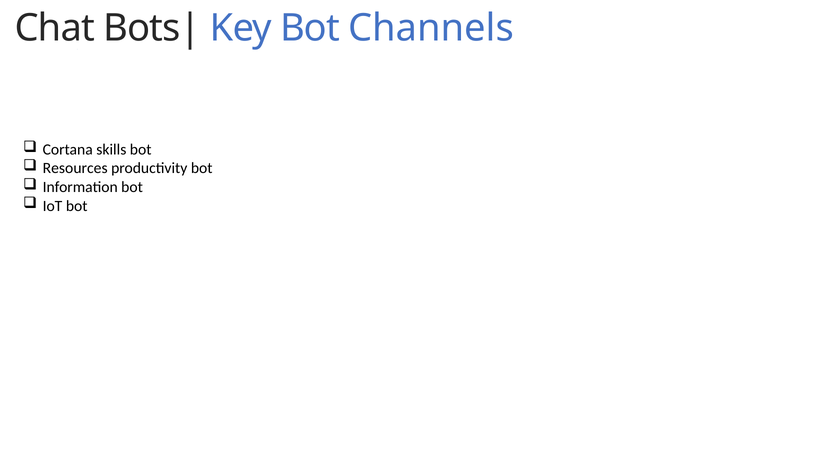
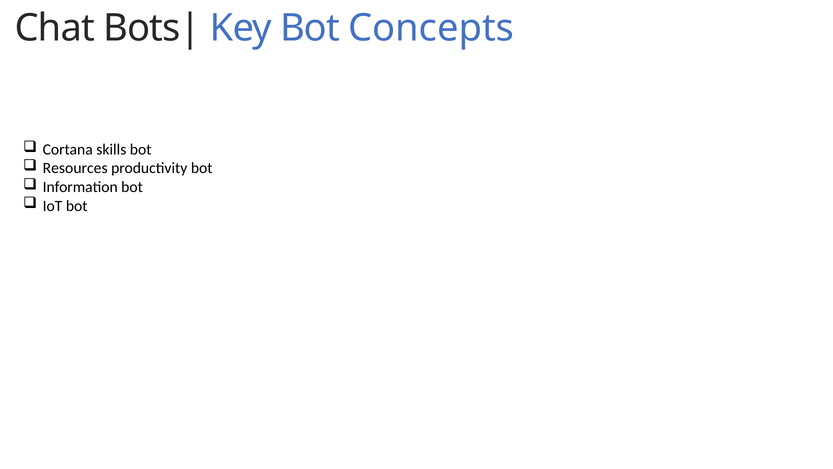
Channels: Channels -> Concepts (431, 28)
